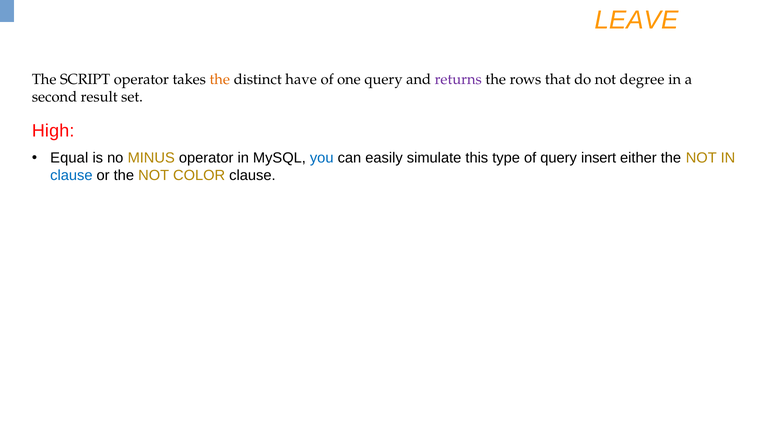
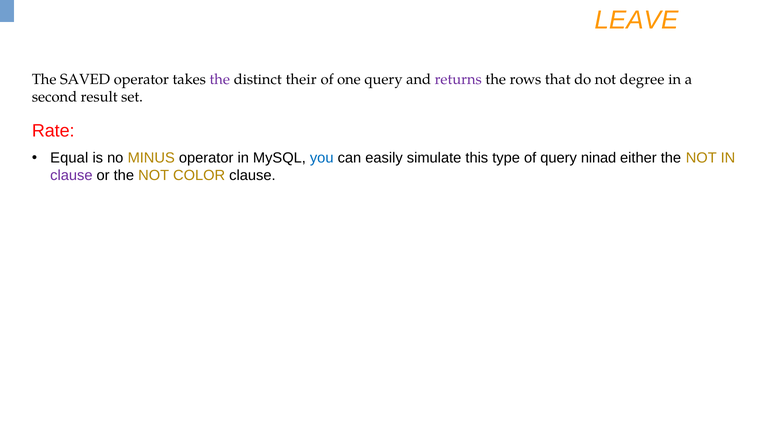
SCRIPT: SCRIPT -> SAVED (85, 79)
the colour: orange -> purple (220, 79)
have: have -> their (301, 79)
High: High -> Rate (53, 131)
insert: insert -> ninad (599, 158)
clause colour: blue -> purple (71, 176)
